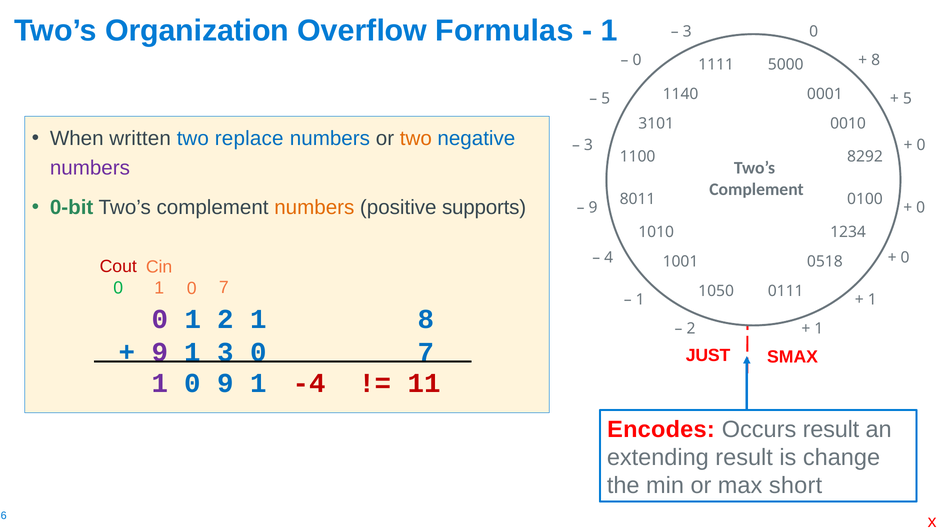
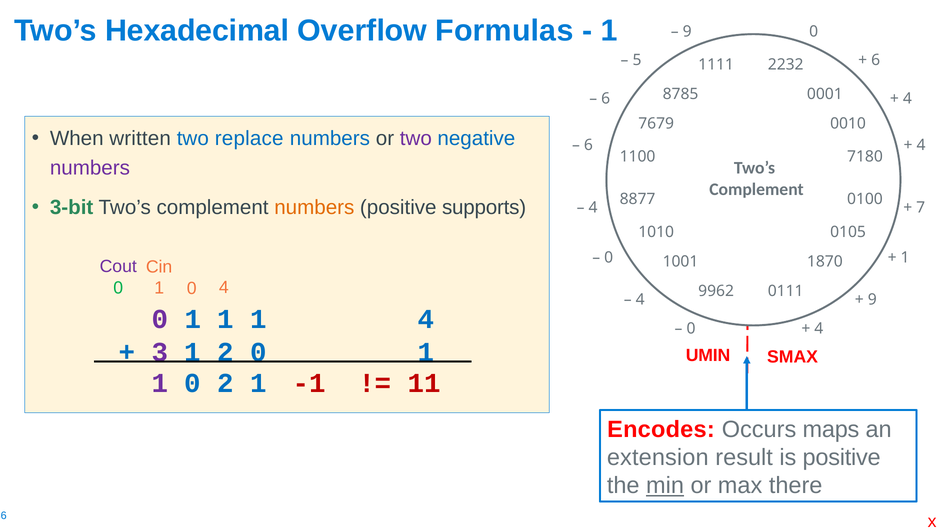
Organization: Organization -> Hexadecimal (197, 31)
3: 3 -> 9 (687, 31)
0: 0 -> 5 (637, 60)
8: 8 -> 6 (876, 60)
5000: 5000 -> 2232 (786, 65)
1140: 1140 -> 8785 (681, 94)
5: 5 -> 6 (606, 99)
5: 5 -> 4 (907, 99)
3101: 3101 -> 7679 (656, 124)
two colour: orange -> purple (416, 139)
3: 3 -> 6 (588, 145)
0: 0 -> 4 (921, 145)
8292: 8292 -> 7180 (865, 157)
8011: 8011 -> 8877 (638, 199)
0-bit: 0-bit -> 3-bit (72, 208)
9: 9 -> 4 (593, 208)
0: 0 -> 7 (921, 208)
1234: 1234 -> 0105 (848, 232)
4: 4 -> 0 (609, 258)
0: 0 -> 1 (905, 258)
0518: 0518 -> 1870 (825, 262)
Cout colour: red -> purple (118, 267)
7: 7 -> 4 (224, 287)
1050: 1050 -> 9962 (716, 291)
1: 1 -> 4 (640, 300)
1: 1 -> 9 (872, 300)
2: 2 -> 1 (226, 320)
1 8: 8 -> 4 (426, 320)
2: 2 -> 0 (691, 329)
1: 1 -> 4 (819, 329)
9: 9 -> 3 (160, 352)
1 3: 3 -> 2 (226, 352)
7: 7 -> 1 (426, 352)
JUST: JUST -> UMIN (708, 356)
0 9: 9 -> 2 (226, 384)
-4: -4 -> -1 (309, 384)
Occurs result: result -> maps (831, 429)
extending: extending -> extension (658, 458)
is change: change -> positive (842, 458)
min underline: none -> present (665, 486)
short: short -> there (796, 486)
